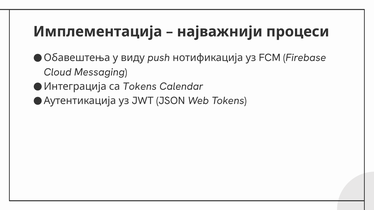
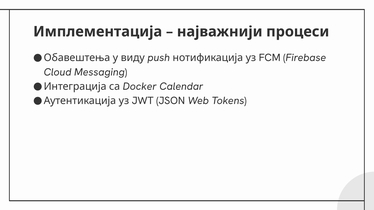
са Tokens: Tokens -> Docker (140, 87)
